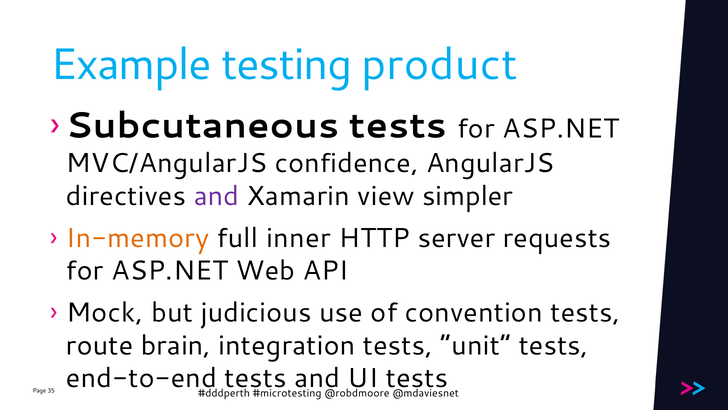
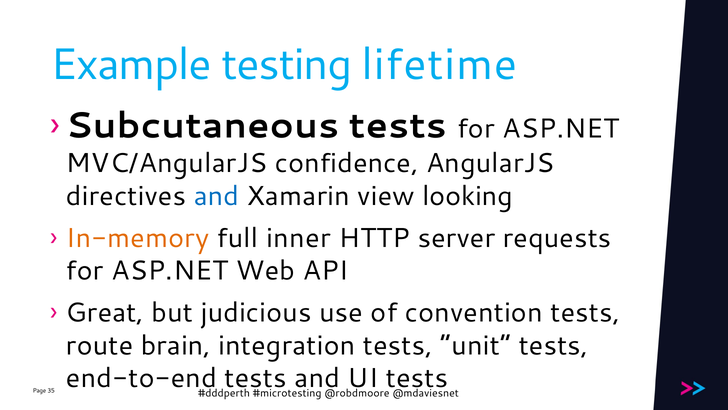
product: product -> lifetime (439, 65)
and colour: purple -> blue (216, 196)
simpler: simpler -> looking (468, 196)
Mock: Mock -> Great (105, 312)
